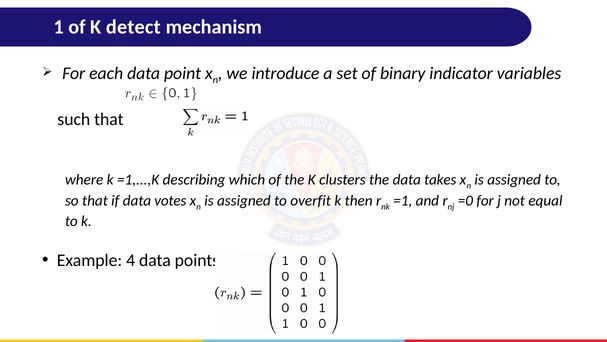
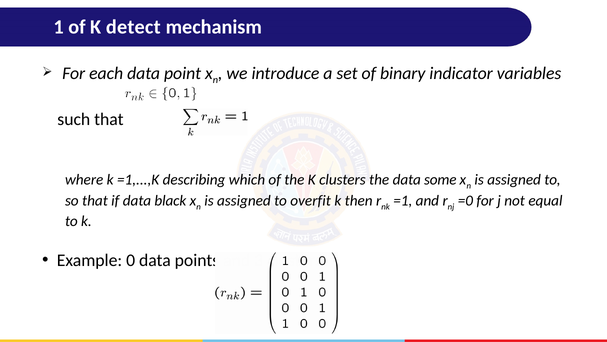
takes: takes -> some (440, 180)
votes: votes -> black (170, 200)
4: 4 -> 0 (131, 260)
